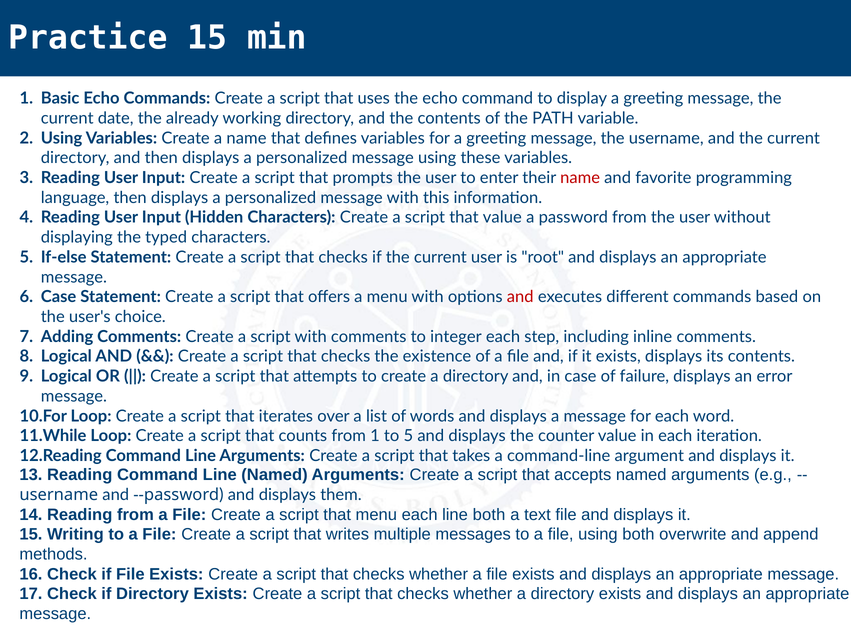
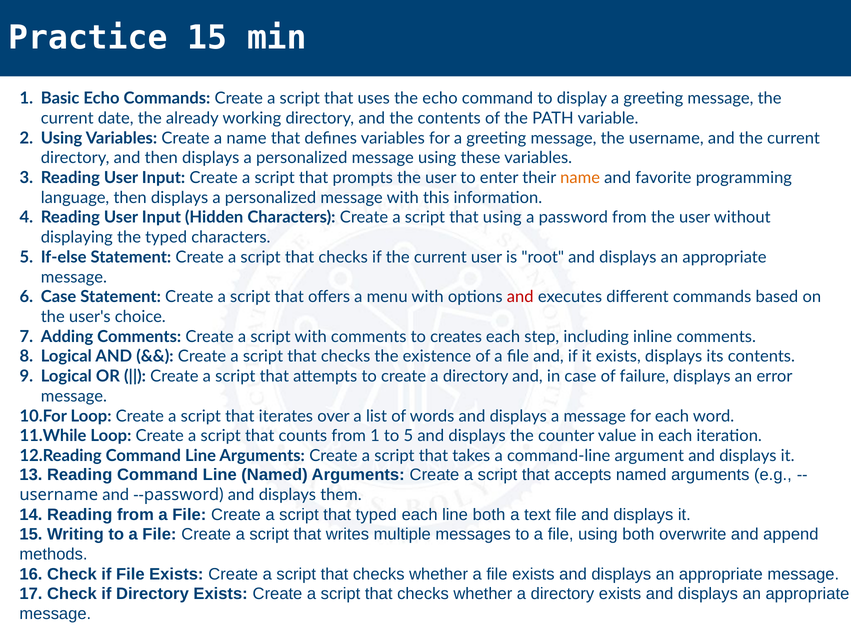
name colour: red -> orange (580, 178)
that value: value -> using (502, 218)
integer: integer -> creates (456, 337)
that menu: menu -> typed (376, 515)
